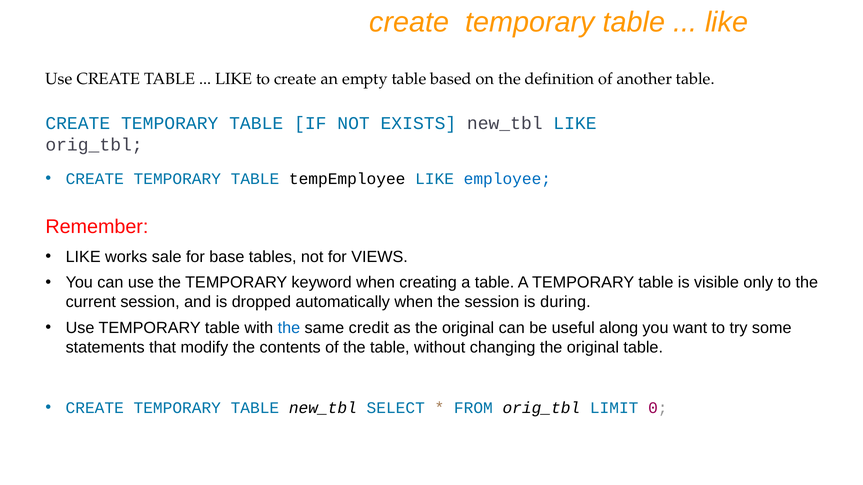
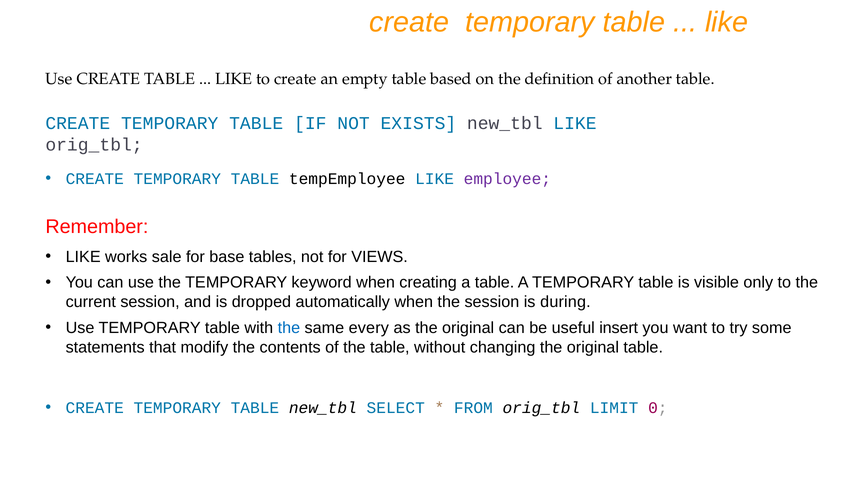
employee colour: blue -> purple (507, 179)
credit: credit -> every (369, 328)
along: along -> insert (619, 328)
